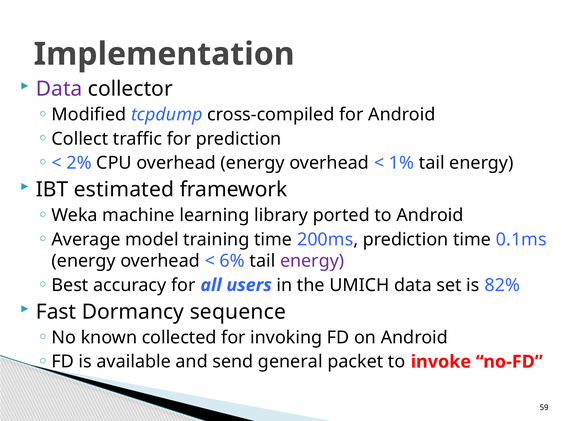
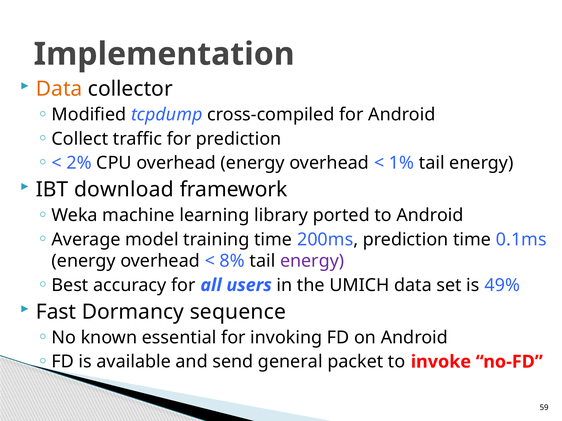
Data colour: purple -> orange (59, 89)
estimated: estimated -> download (124, 190)
6%: 6% -> 8% (232, 261)
82%: 82% -> 49% (502, 285)
collected: collected -> essential (179, 338)
